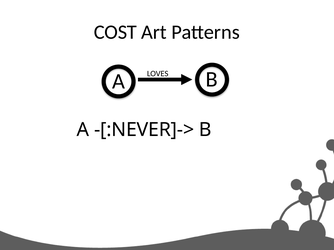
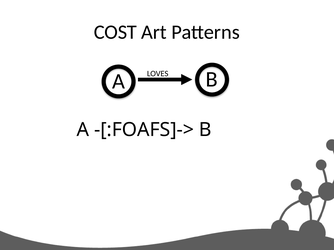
-[:NEVER]->: -[:NEVER]-> -> -[:FOAFS]-> (144, 130)
